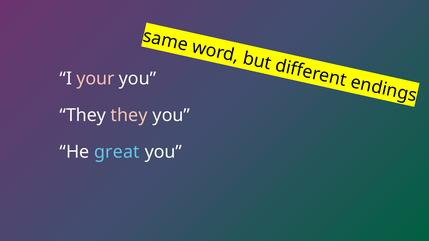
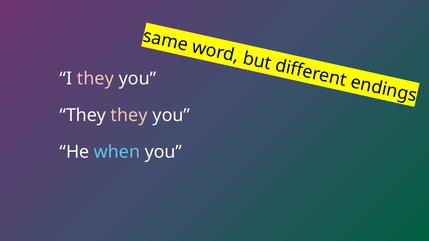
I your: your -> they (95, 79)
great: great -> when (117, 152)
